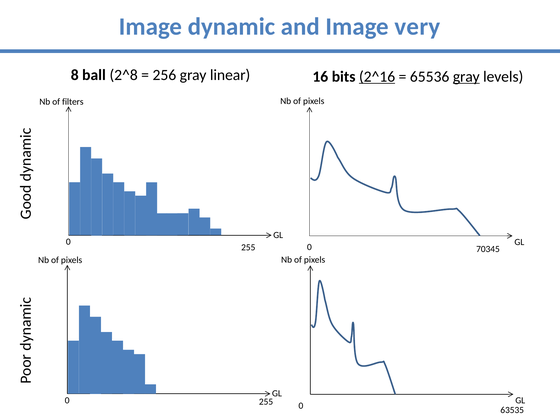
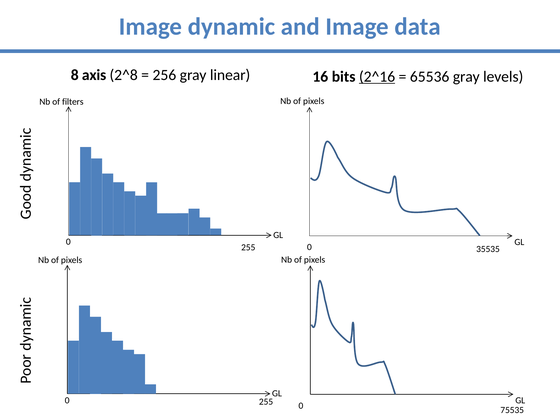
very: very -> data (418, 27)
ball: ball -> axis (94, 75)
gray underline: present -> none (466, 77)
70345: 70345 -> 35535 (488, 249)
63535: 63535 -> 75535 (512, 410)
